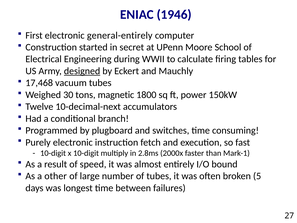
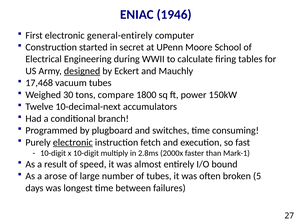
magnetic: magnetic -> compare (116, 95)
electronic underline: none -> present (73, 142)
other: other -> arose (56, 176)
